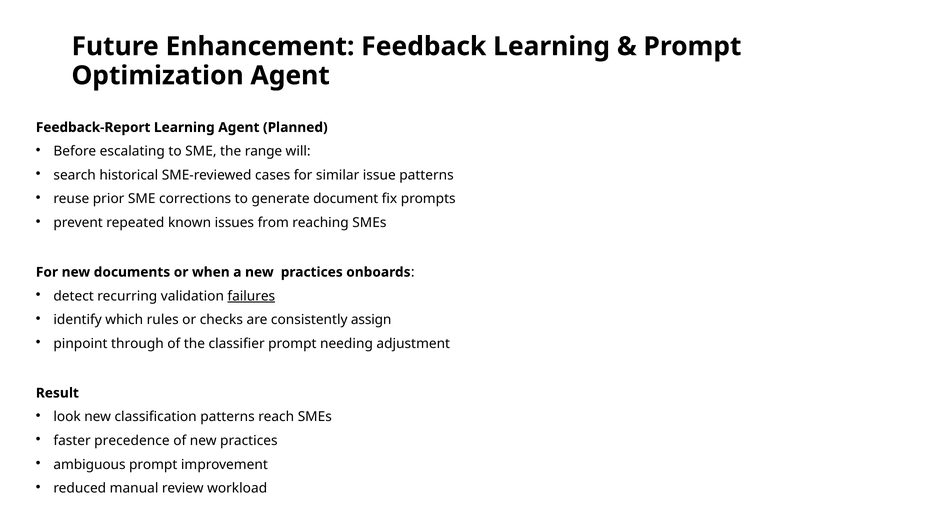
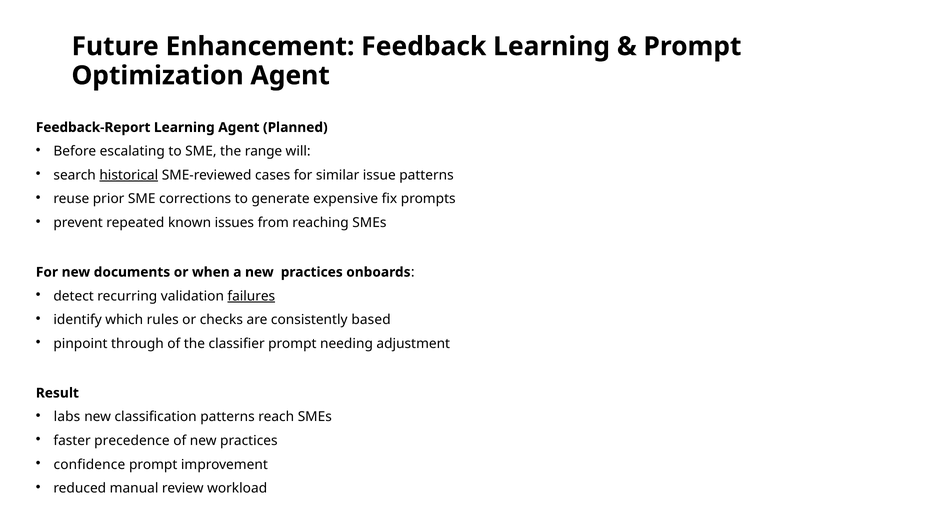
historical underline: none -> present (129, 175)
document: document -> expensive (346, 199)
assign: assign -> based (371, 320)
look: look -> labs (67, 417)
ambiguous: ambiguous -> confidence (89, 465)
